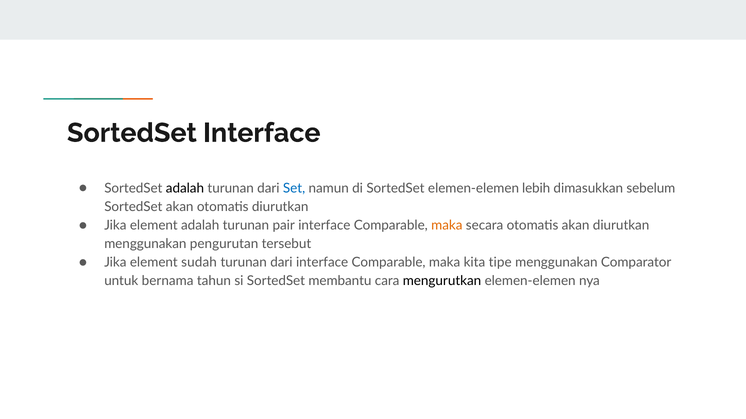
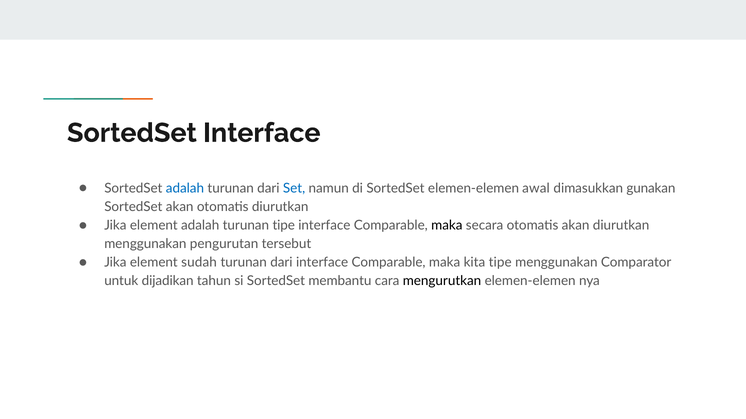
adalah colour: black -> blue (185, 189)
lebih: lebih -> awal (536, 189)
sebelum: sebelum -> gunakan (651, 189)
turunan pair: pair -> tipe (284, 226)
maka colour: orange -> black (447, 226)
bernama: bernama -> dijadikan (168, 281)
